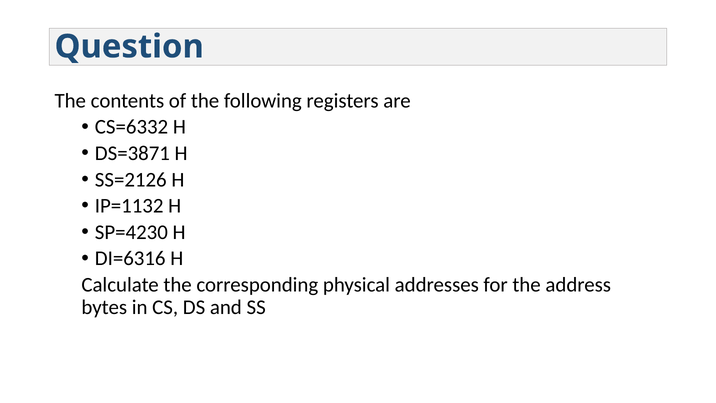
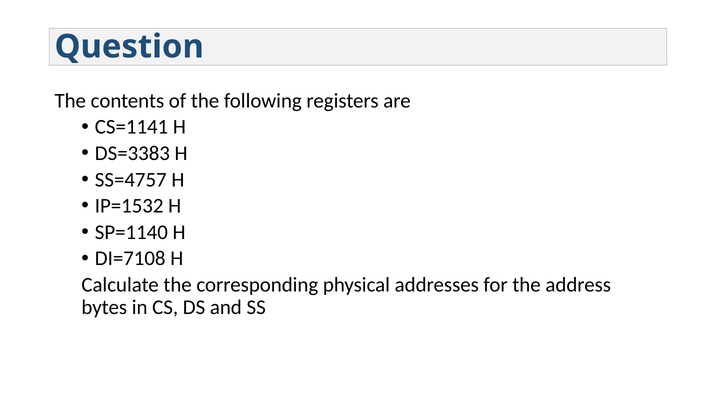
CS=6332: CS=6332 -> CS=1141 (132, 127)
DS=3871: DS=3871 -> DS=3383 (132, 153)
SS=2126: SS=2126 -> SS=4757 (131, 179)
IP=1132: IP=1132 -> IP=1532 (129, 206)
SP=4230: SP=4230 -> SP=1140 (131, 232)
DI=6316: DI=6316 -> DI=7108 (130, 258)
